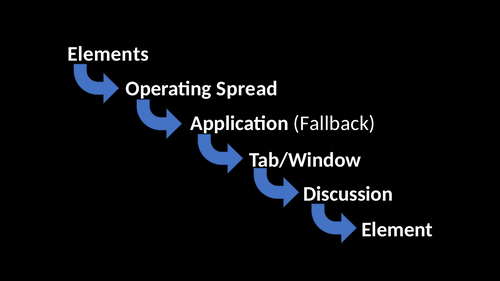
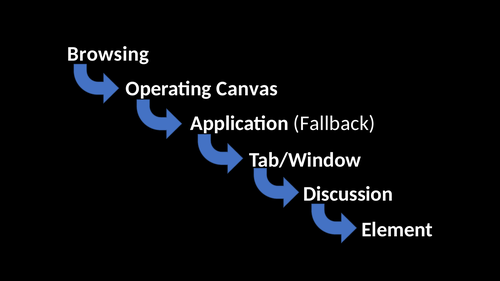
Elements: Elements -> Browsing (108, 54)
Spread: Spread -> Canvas (247, 89)
